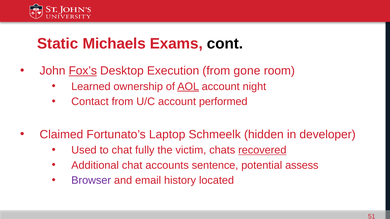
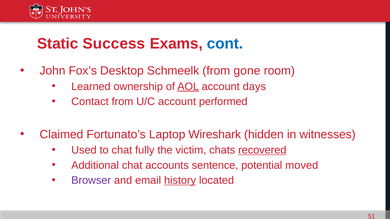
Michaels: Michaels -> Success (114, 44)
cont colour: black -> blue (225, 44)
Fox’s underline: present -> none (83, 71)
Execution: Execution -> Schmeelk (173, 71)
night: night -> days (254, 87)
Schmeelk: Schmeelk -> Wireshark (215, 135)
developer: developer -> witnesses (328, 135)
assess: assess -> moved (302, 166)
history underline: none -> present (180, 181)
